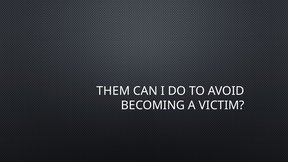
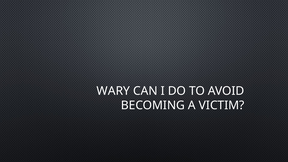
THEM: THEM -> WARY (113, 91)
